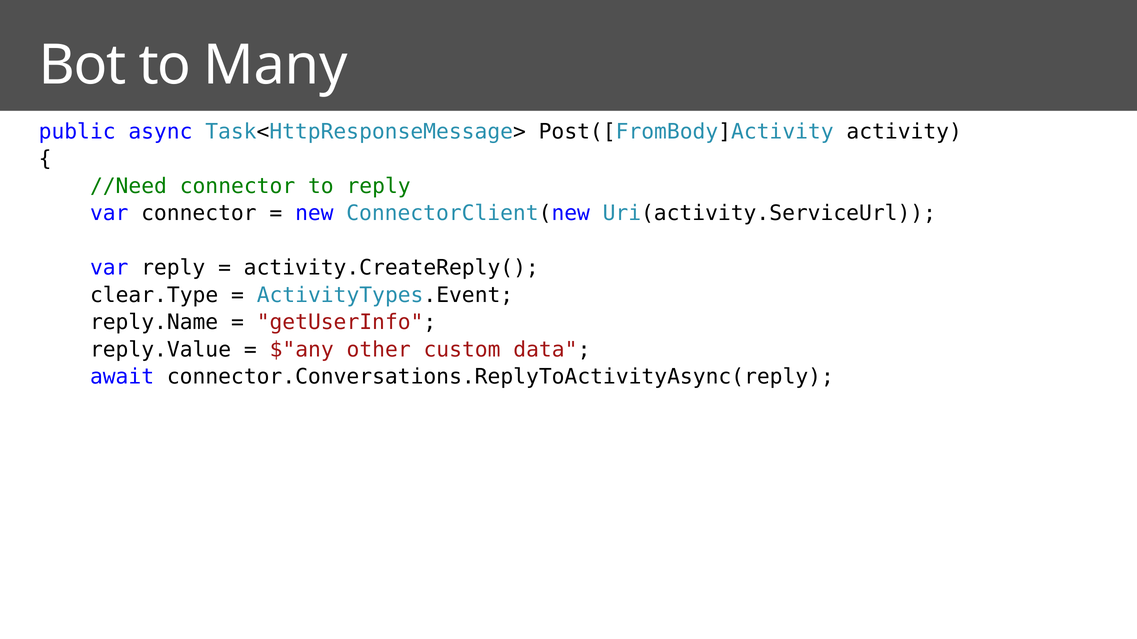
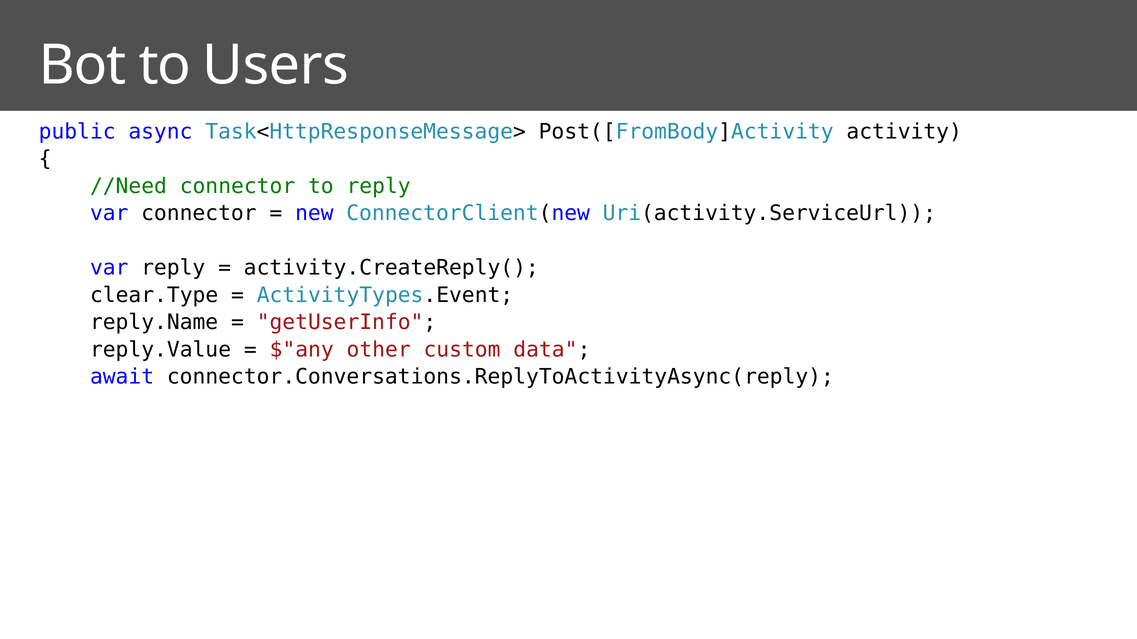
Many: Many -> Users (276, 65)
